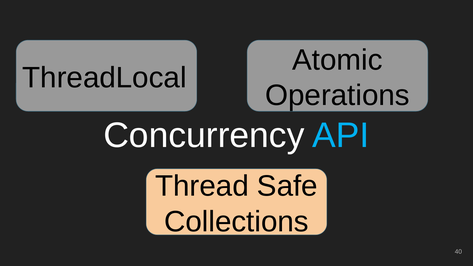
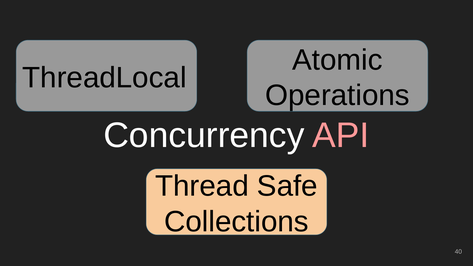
API colour: light blue -> pink (341, 136)
